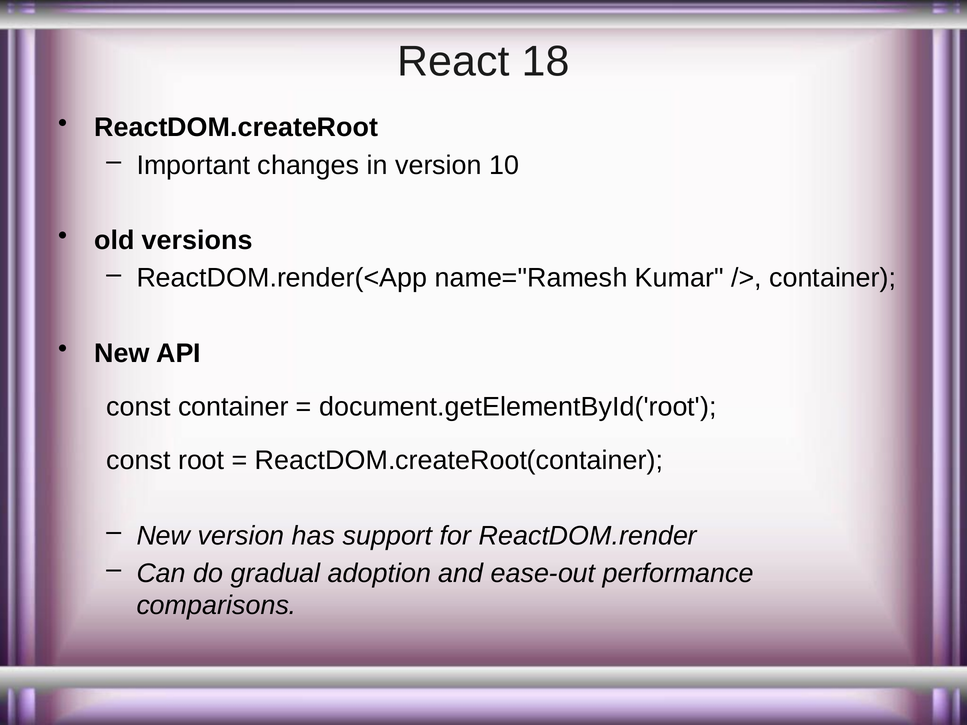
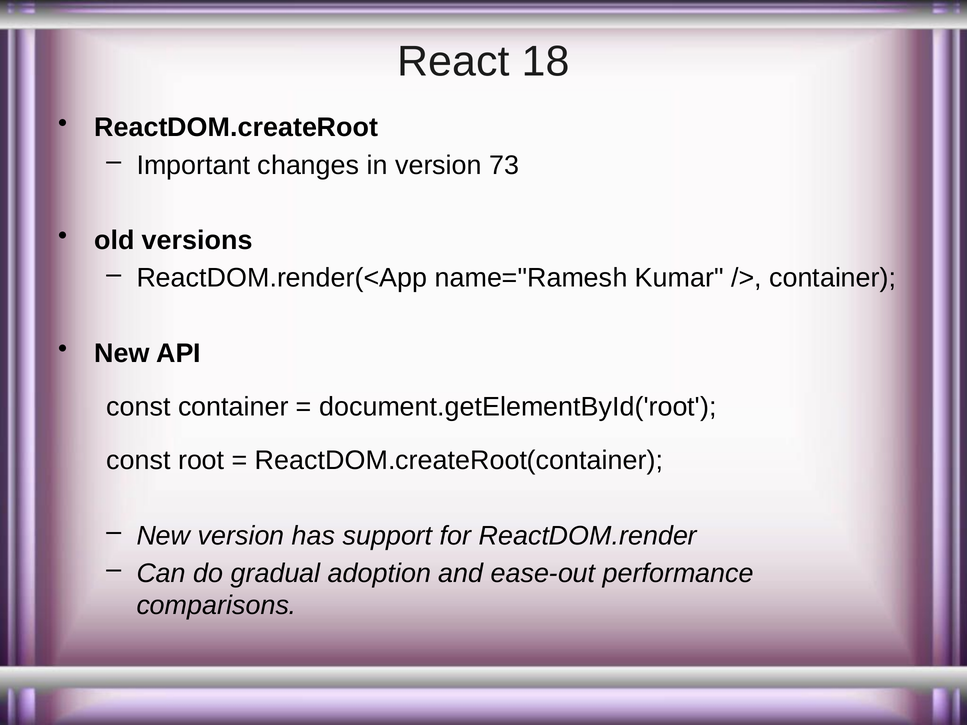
10: 10 -> 73 (504, 165)
